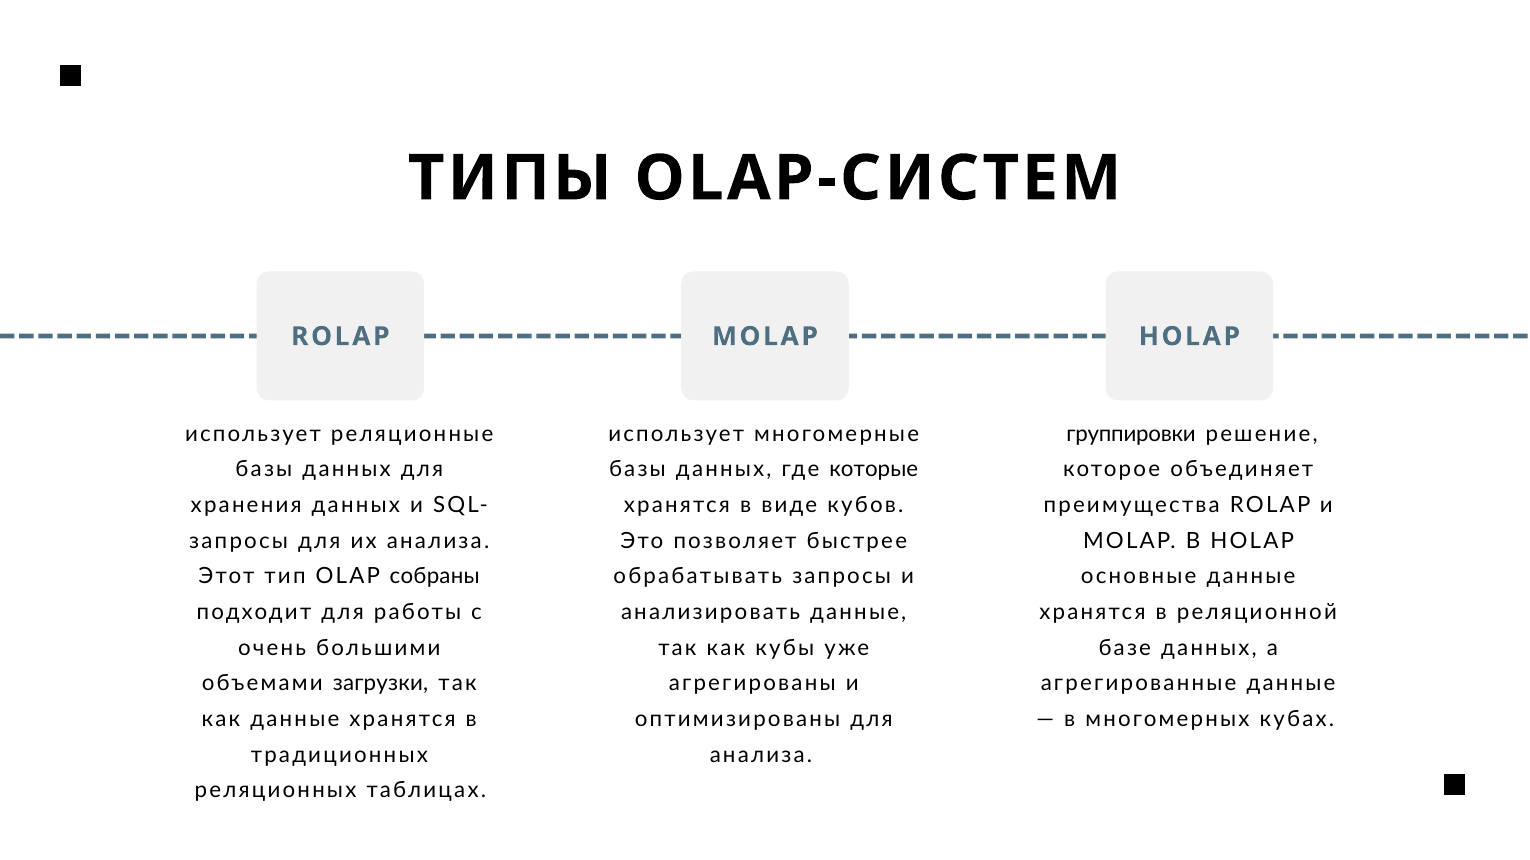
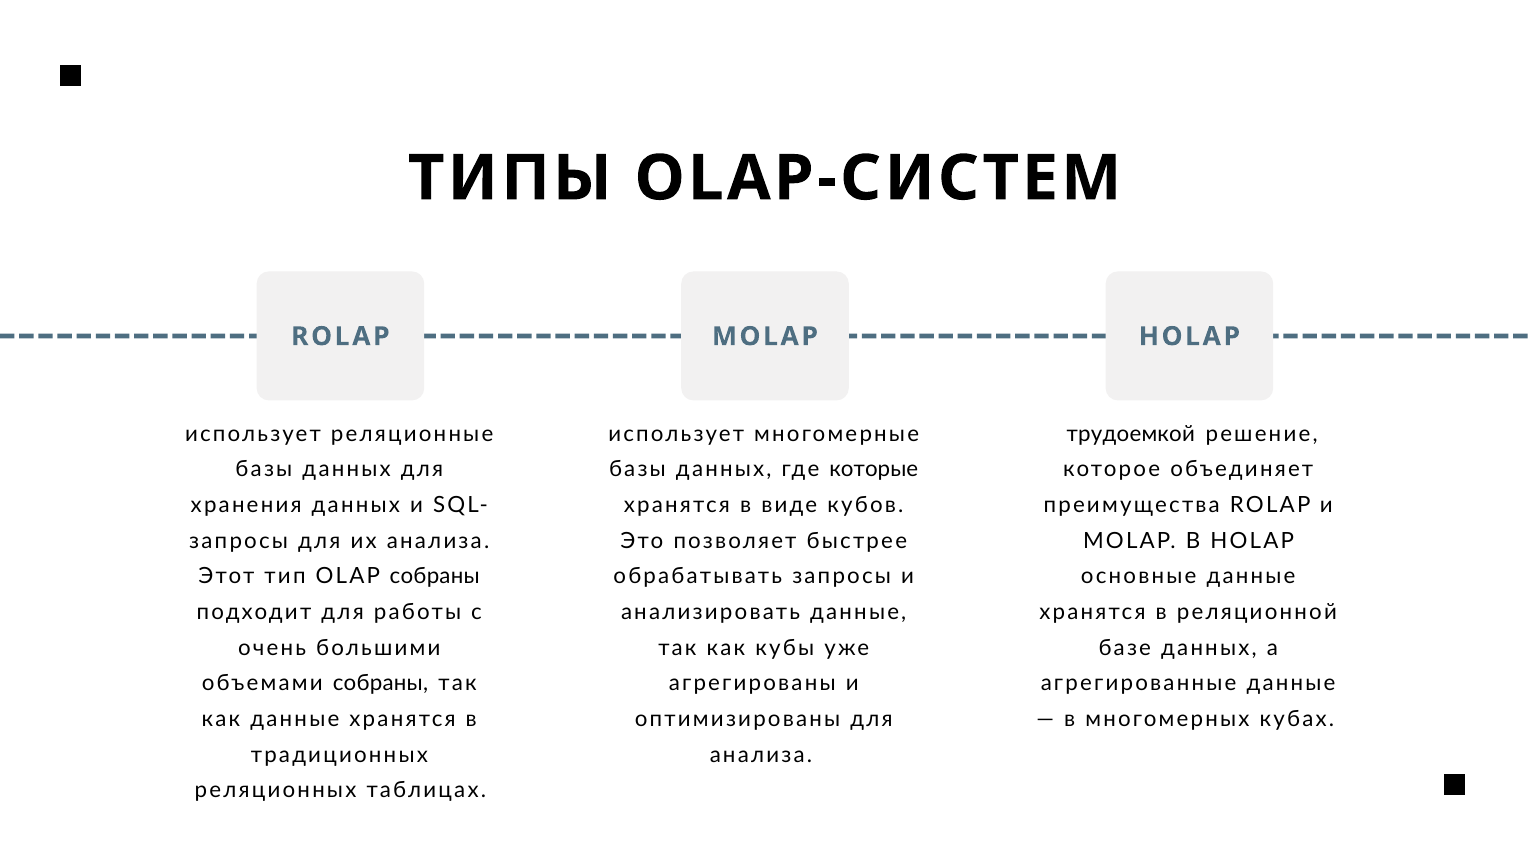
группировки: группировки -> трудоемкой (1131, 434)
объемами загрузки: загрузки -> собраны (380, 684)
